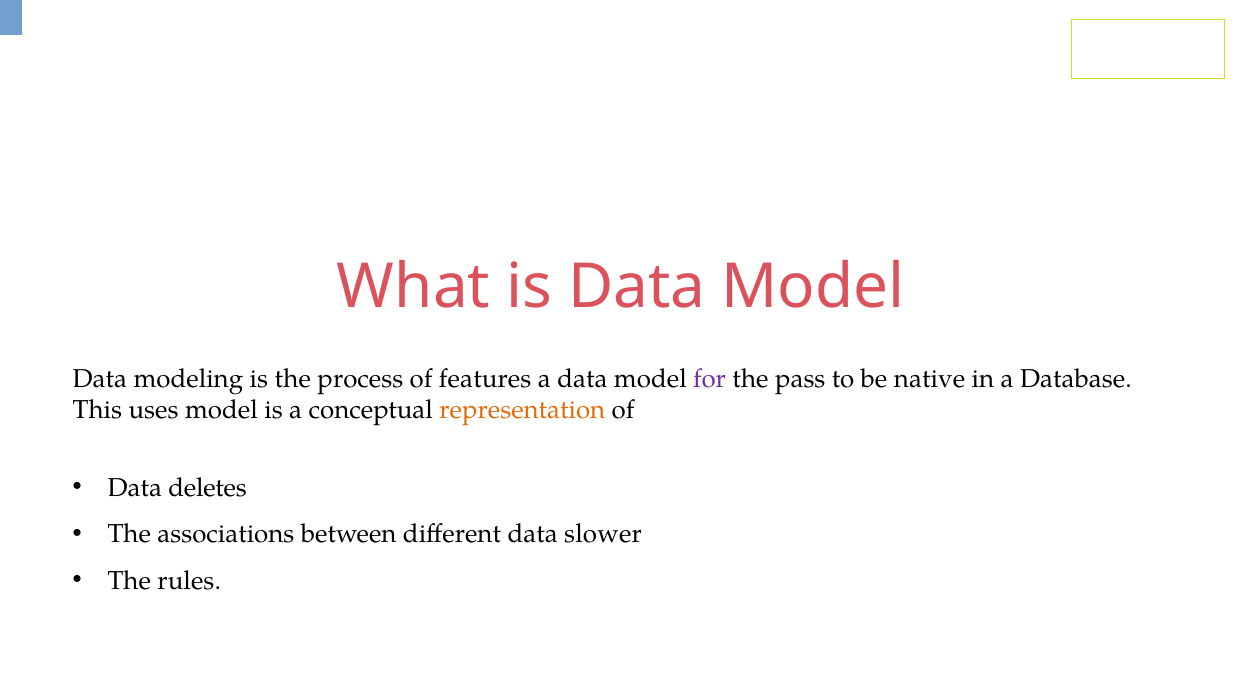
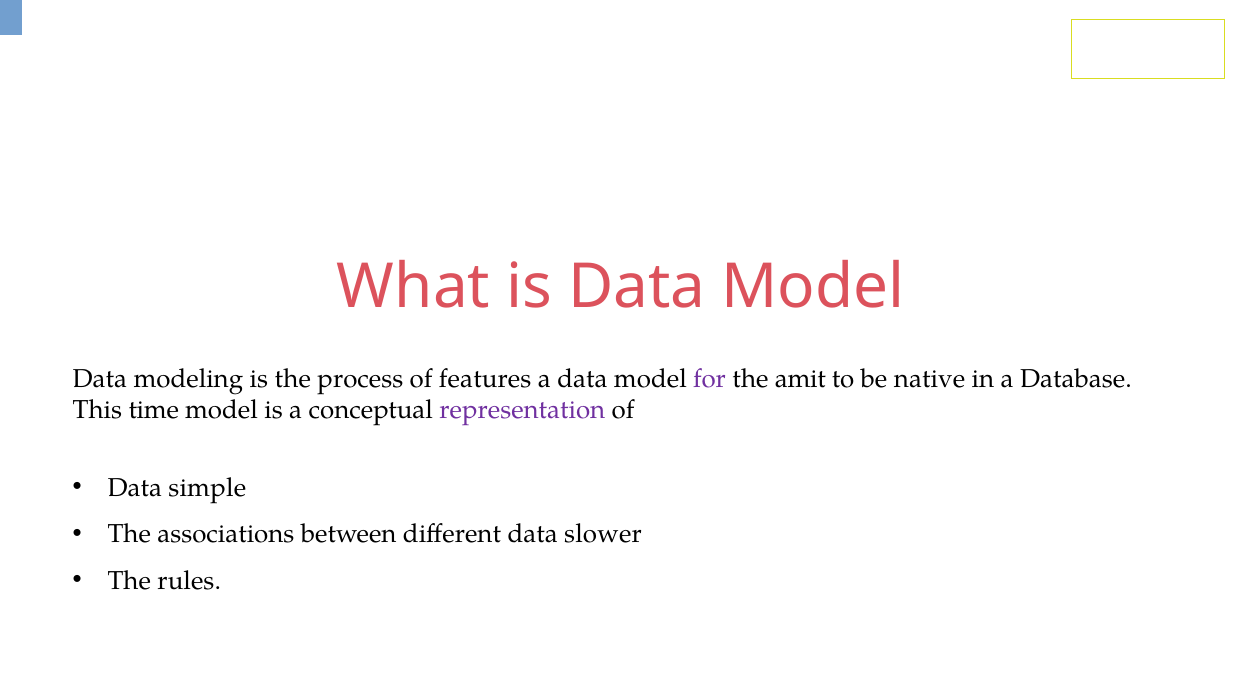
pass: pass -> amit (800, 379)
uses: uses -> time (154, 410)
representation colour: orange -> purple (522, 410)
deletes: deletes -> simple (207, 487)
